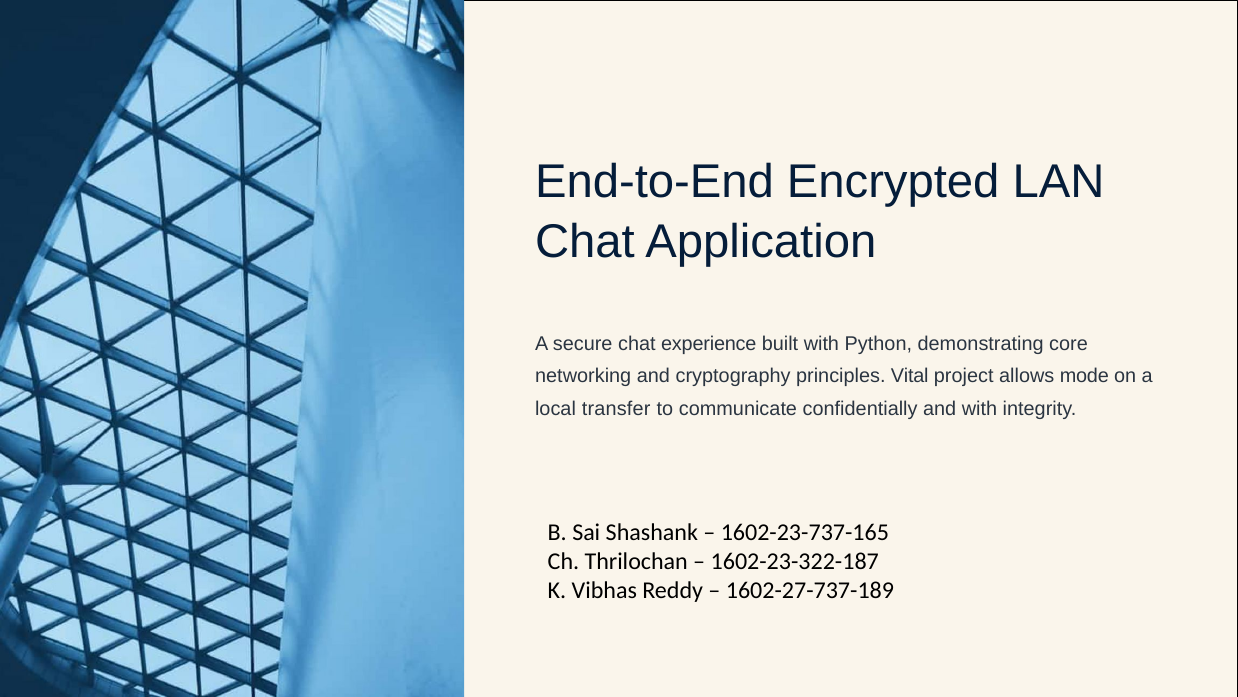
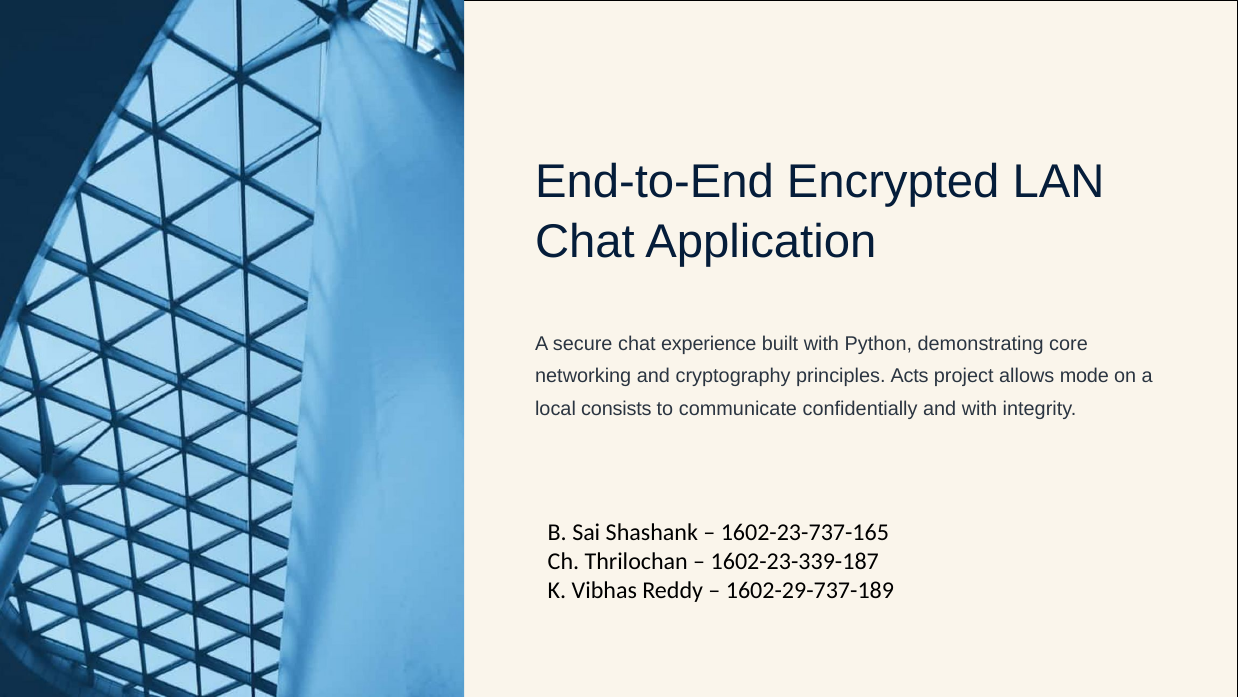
Vital: Vital -> Acts (910, 376)
transfer: transfer -> consists (616, 408)
1602-23-322-187: 1602-23-322-187 -> 1602-23-339-187 (795, 561)
1602-27-737-189: 1602-27-737-189 -> 1602-29-737-189 (810, 590)
